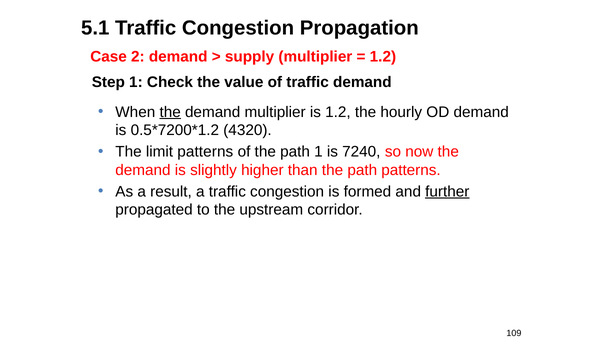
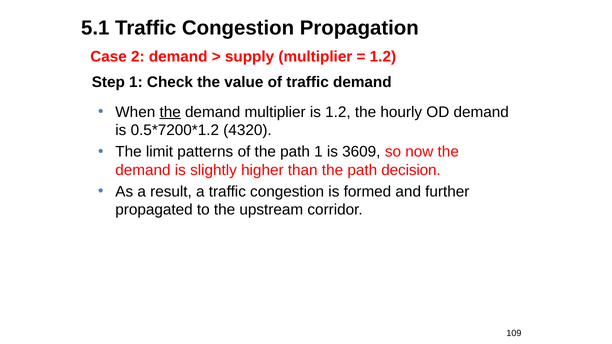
7240: 7240 -> 3609 (361, 152)
path patterns: patterns -> decision (411, 170)
further underline: present -> none (447, 192)
